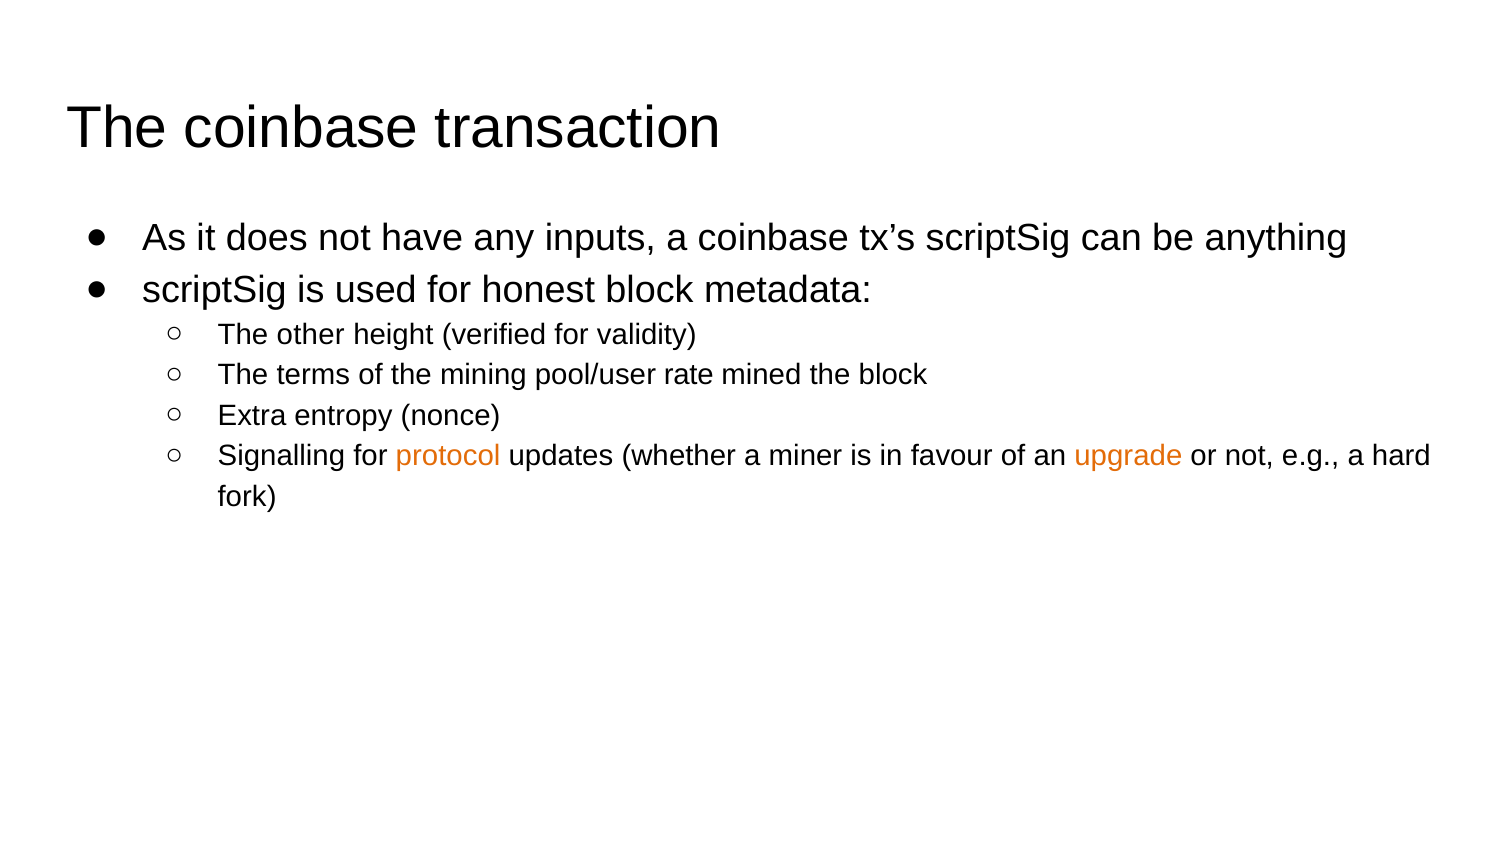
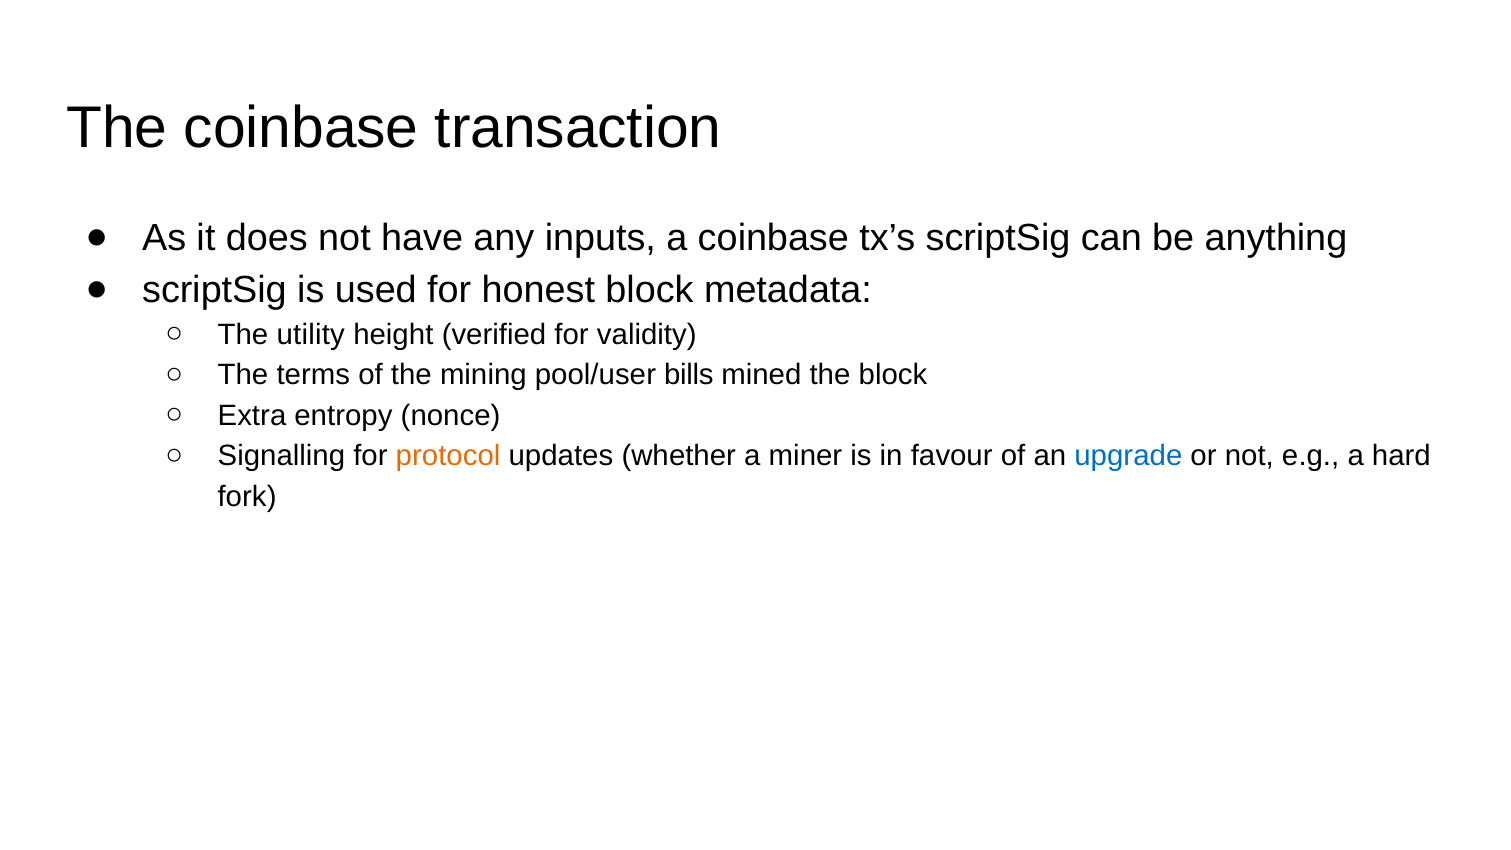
other: other -> utility (311, 335)
rate: rate -> bills (689, 375)
upgrade colour: orange -> blue (1128, 456)
